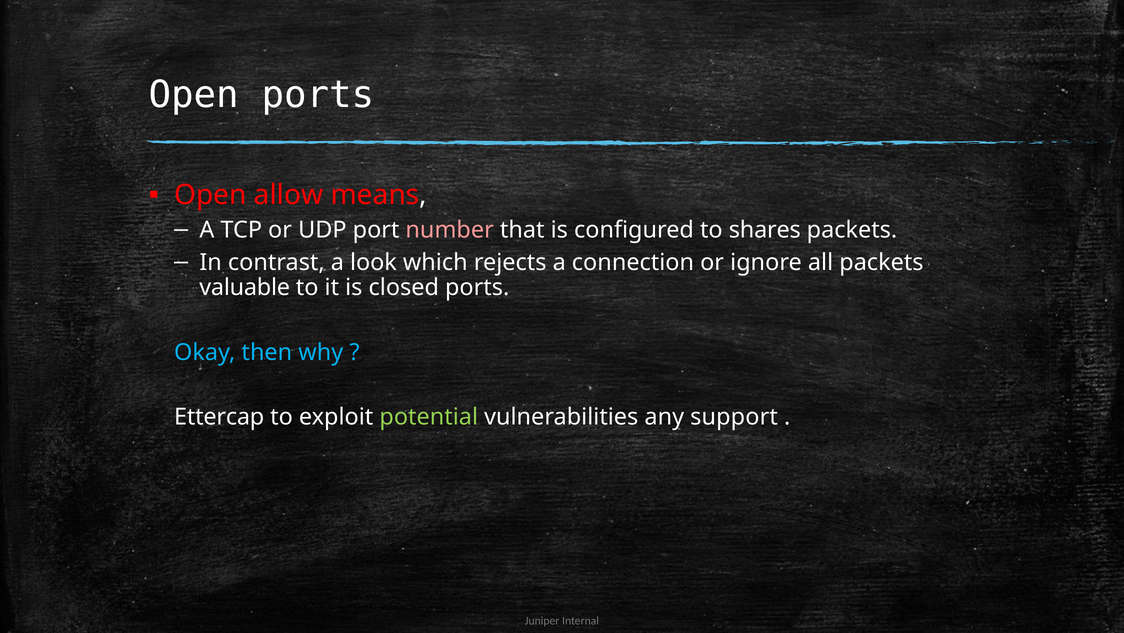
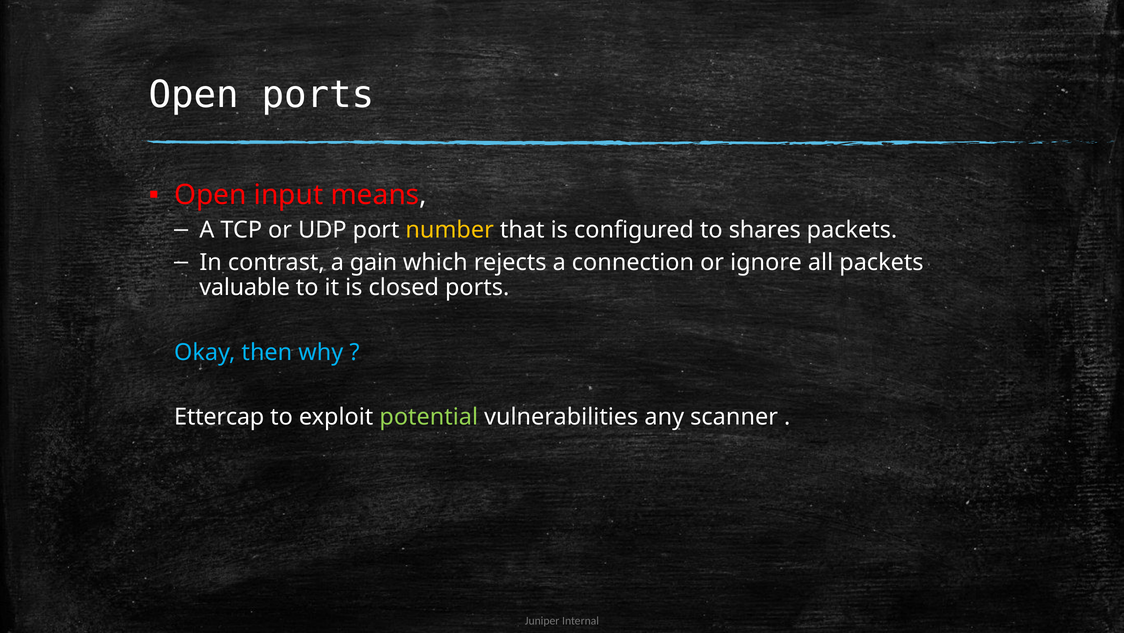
allow: allow -> input (289, 195)
number colour: pink -> yellow (450, 230)
look: look -> gain (374, 262)
support: support -> scanner (734, 417)
